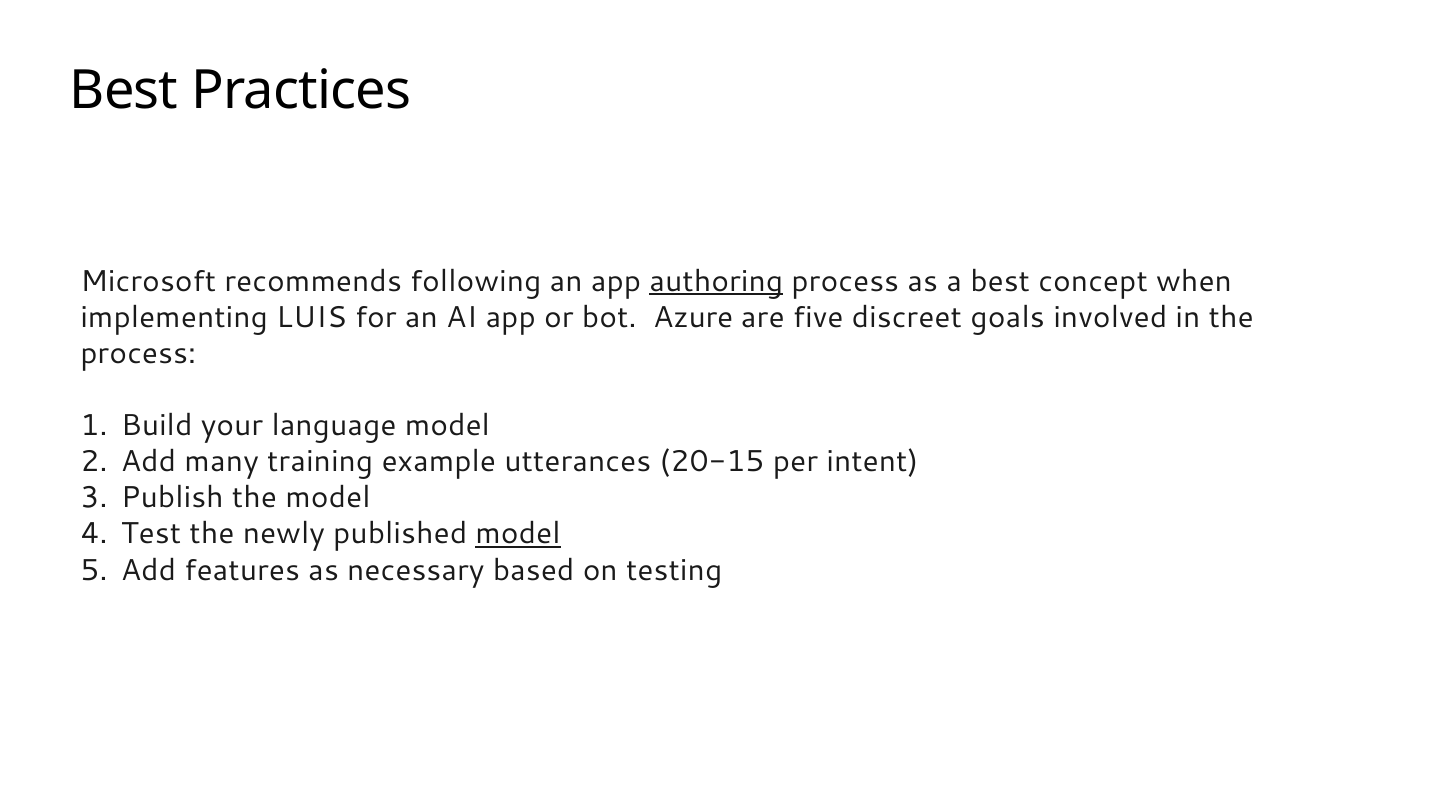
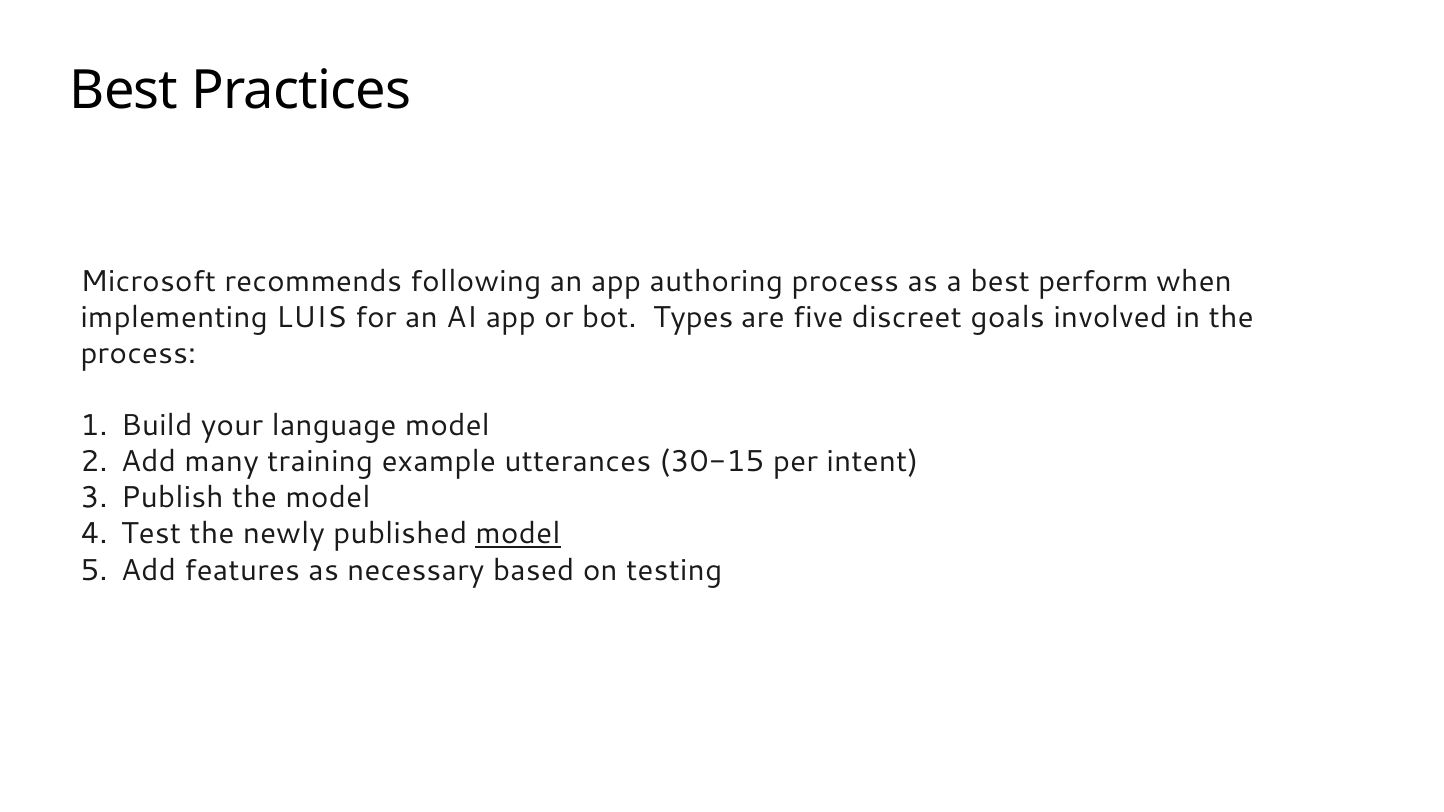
authoring underline: present -> none (716, 281)
concept: concept -> perform (1093, 281)
Azure: Azure -> Types (693, 318)
20-15: 20-15 -> 30-15 (712, 462)
